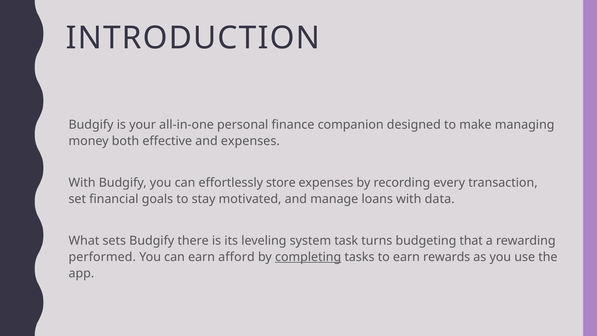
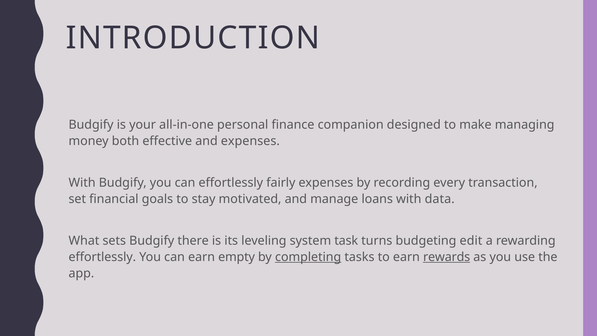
store: store -> fairly (281, 183)
that: that -> edit (471, 240)
performed: performed -> effortlessly (102, 257)
afford: afford -> empty (237, 257)
rewards underline: none -> present (447, 257)
